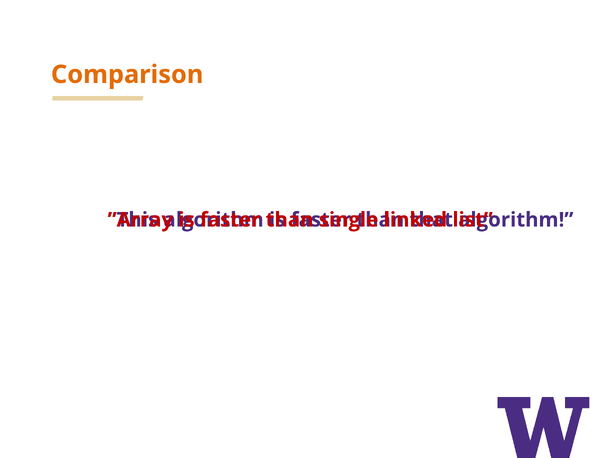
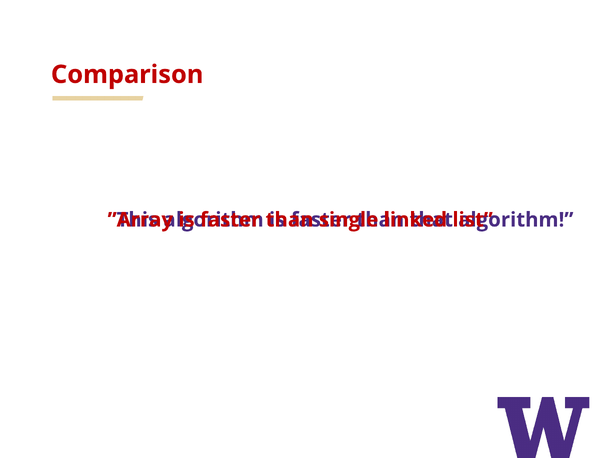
Comparison colour: orange -> red (127, 75)
